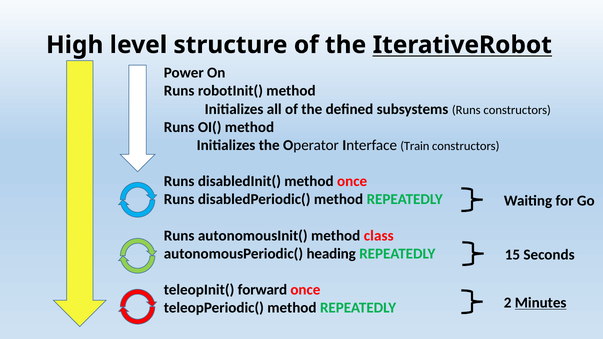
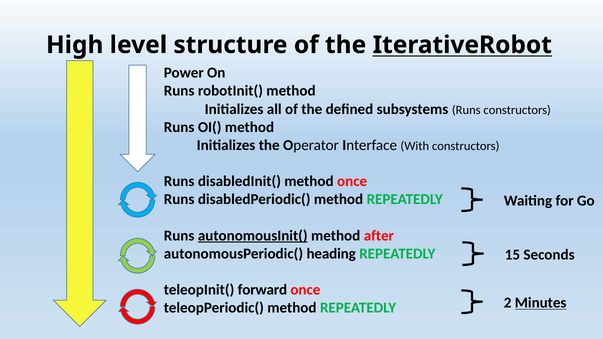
Train: Train -> With (415, 146)
autonomousInit( underline: none -> present (253, 236)
class: class -> after (379, 236)
